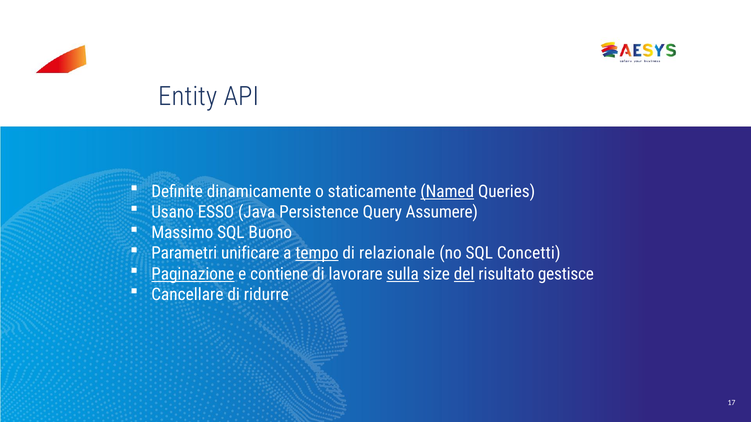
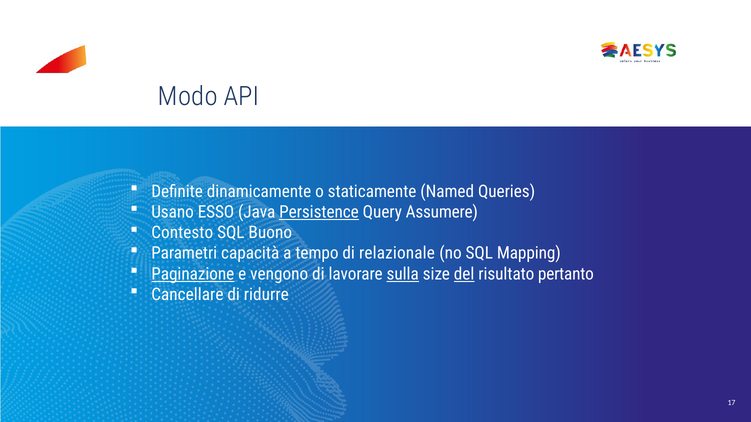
Entity: Entity -> Modo (188, 97)
Named underline: present -> none (447, 192)
Persistence underline: none -> present (319, 212)
Massimo: Massimo -> Contesto (182, 233)
unificare: unificare -> capacità (250, 254)
tempo underline: present -> none (317, 254)
Concetti: Concetti -> Mapping (529, 254)
contiene: contiene -> vengono (279, 274)
gestisce: gestisce -> pertanto (566, 274)
